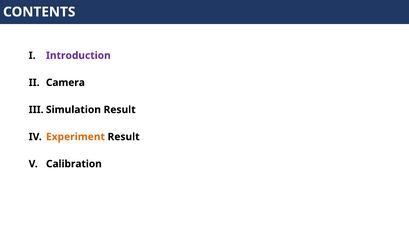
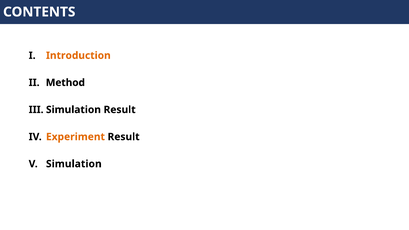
Introduction colour: purple -> orange (78, 56)
Camera: Camera -> Method (65, 83)
Calibration: Calibration -> Simulation (74, 164)
